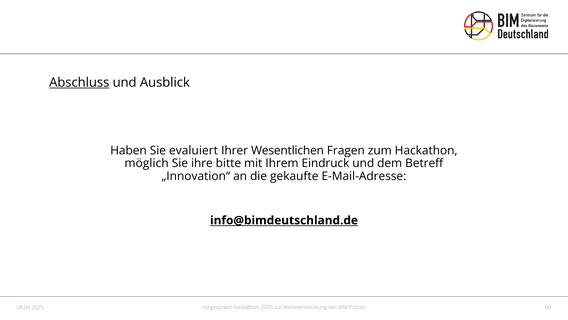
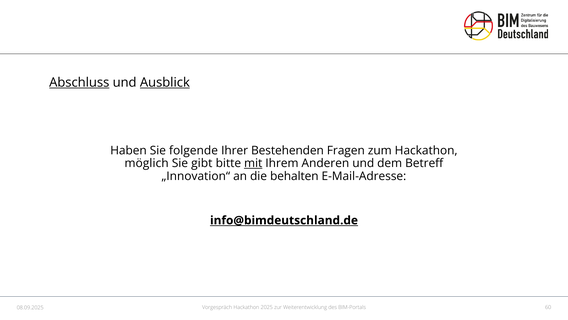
Ausblick underline: none -> present (165, 82)
evaluiert: evaluiert -> folgende (193, 150)
Wesentlichen: Wesentlichen -> Bestehenden (287, 150)
ihre: ihre -> gibt (202, 163)
mit underline: none -> present (253, 163)
Eindruck: Eindruck -> Anderen (325, 163)
gekaufte: gekaufte -> behalten (294, 176)
